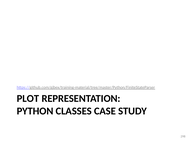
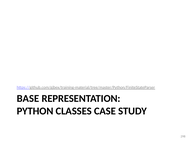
PLOT: PLOT -> BASE (28, 99)
